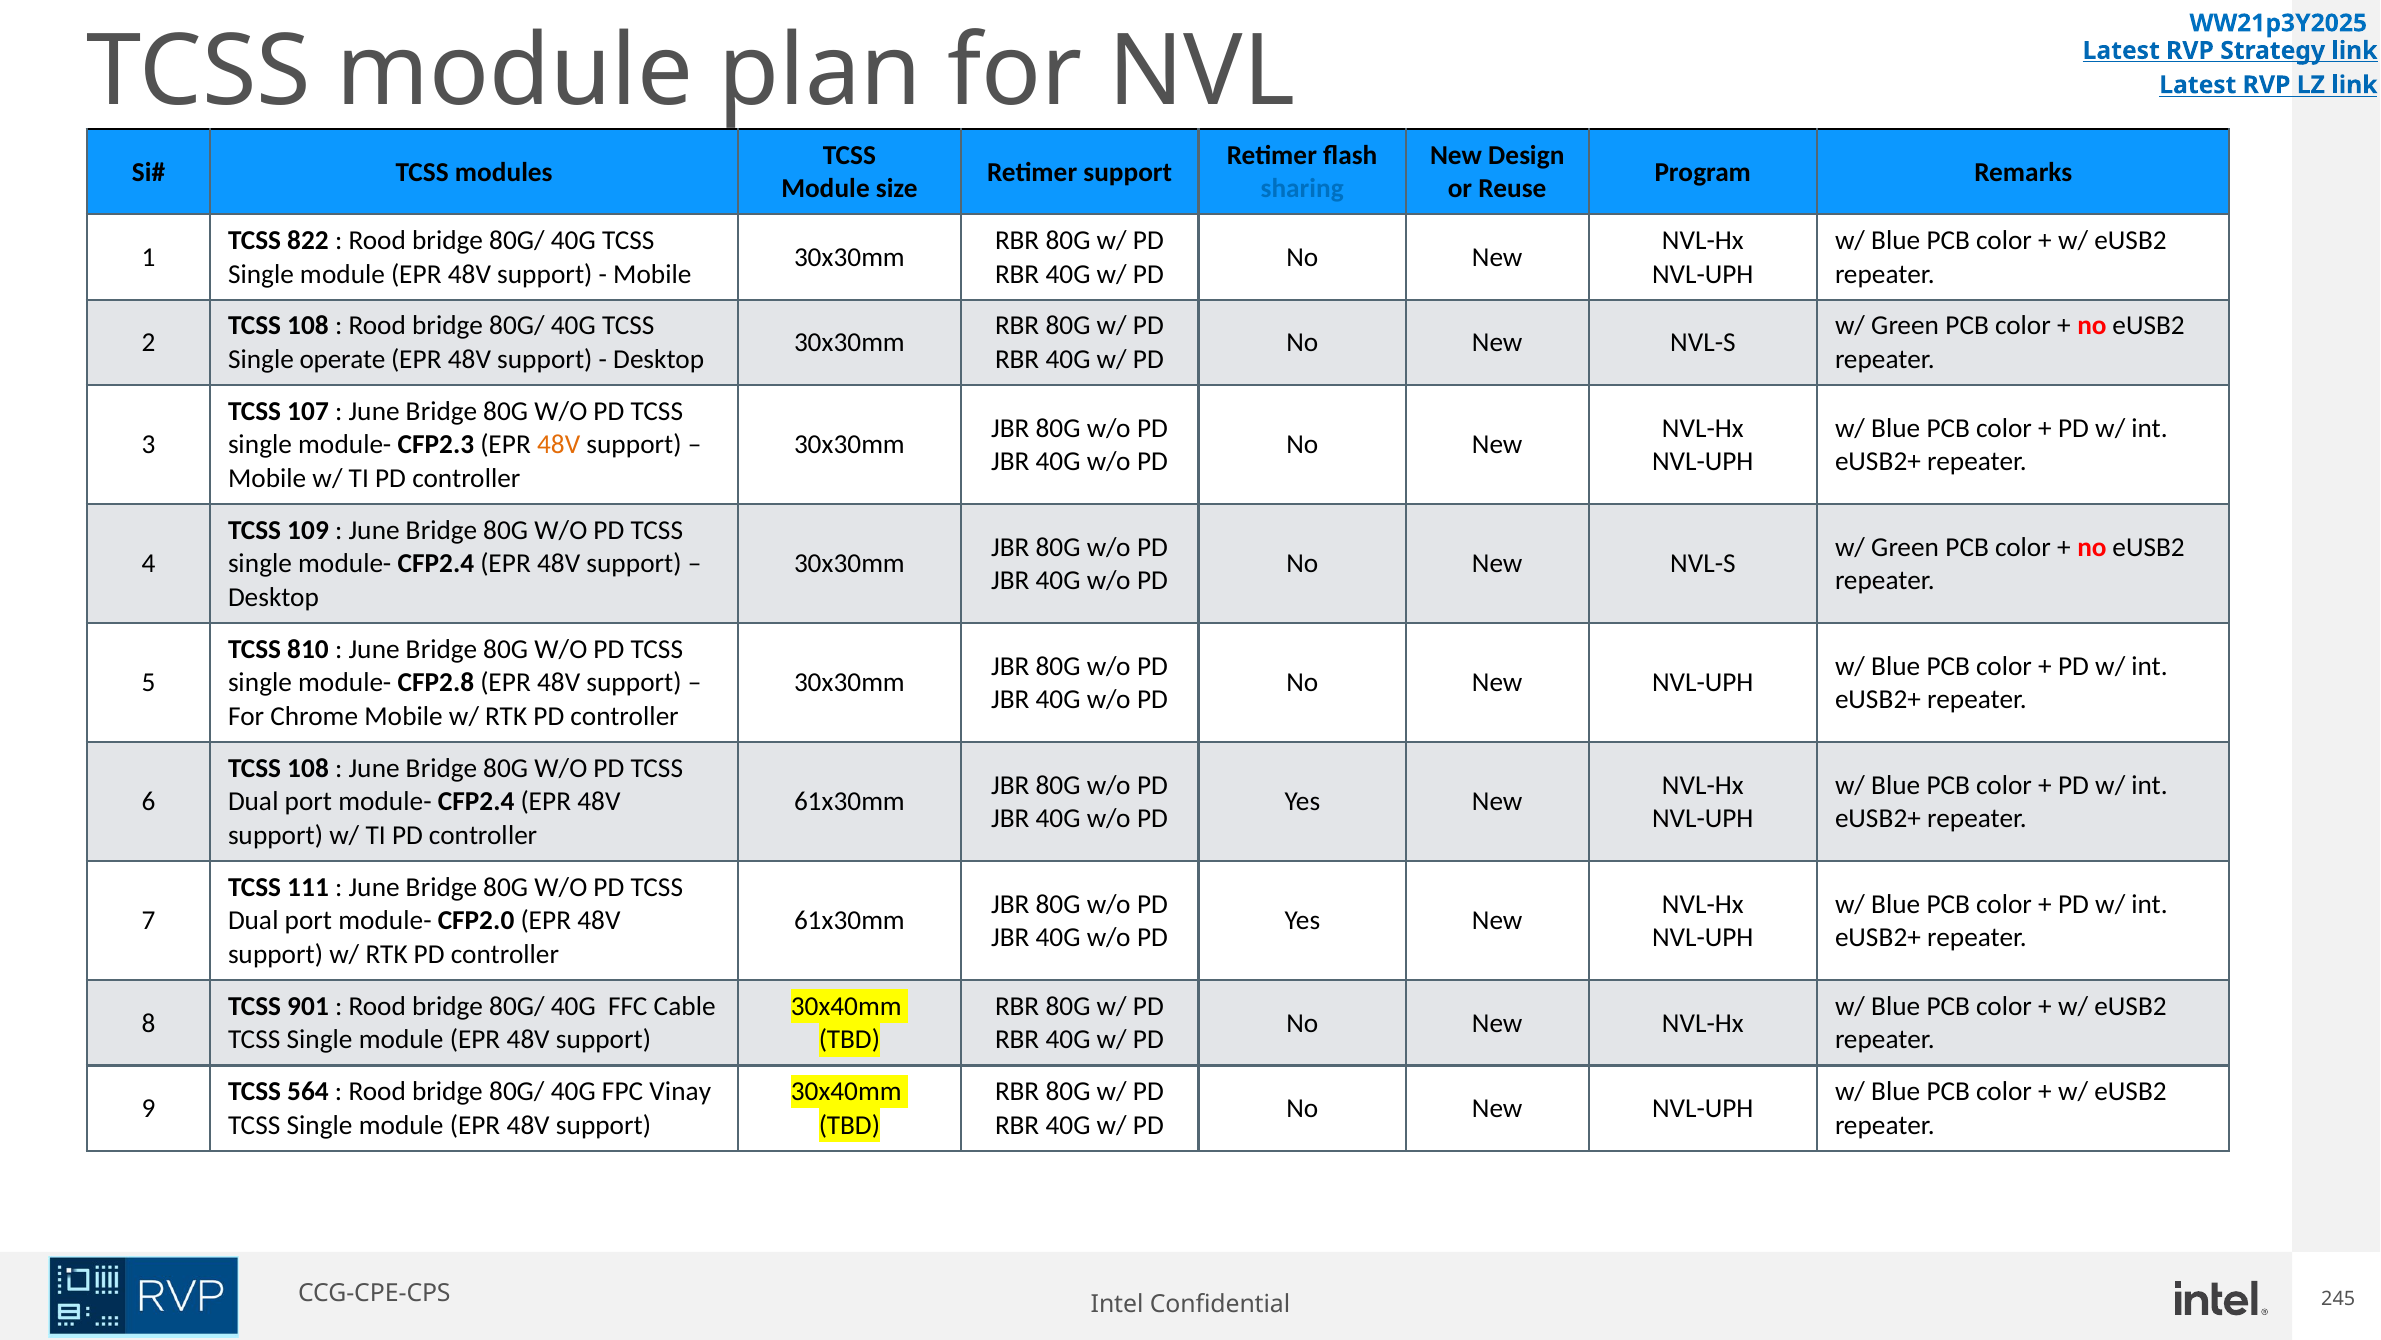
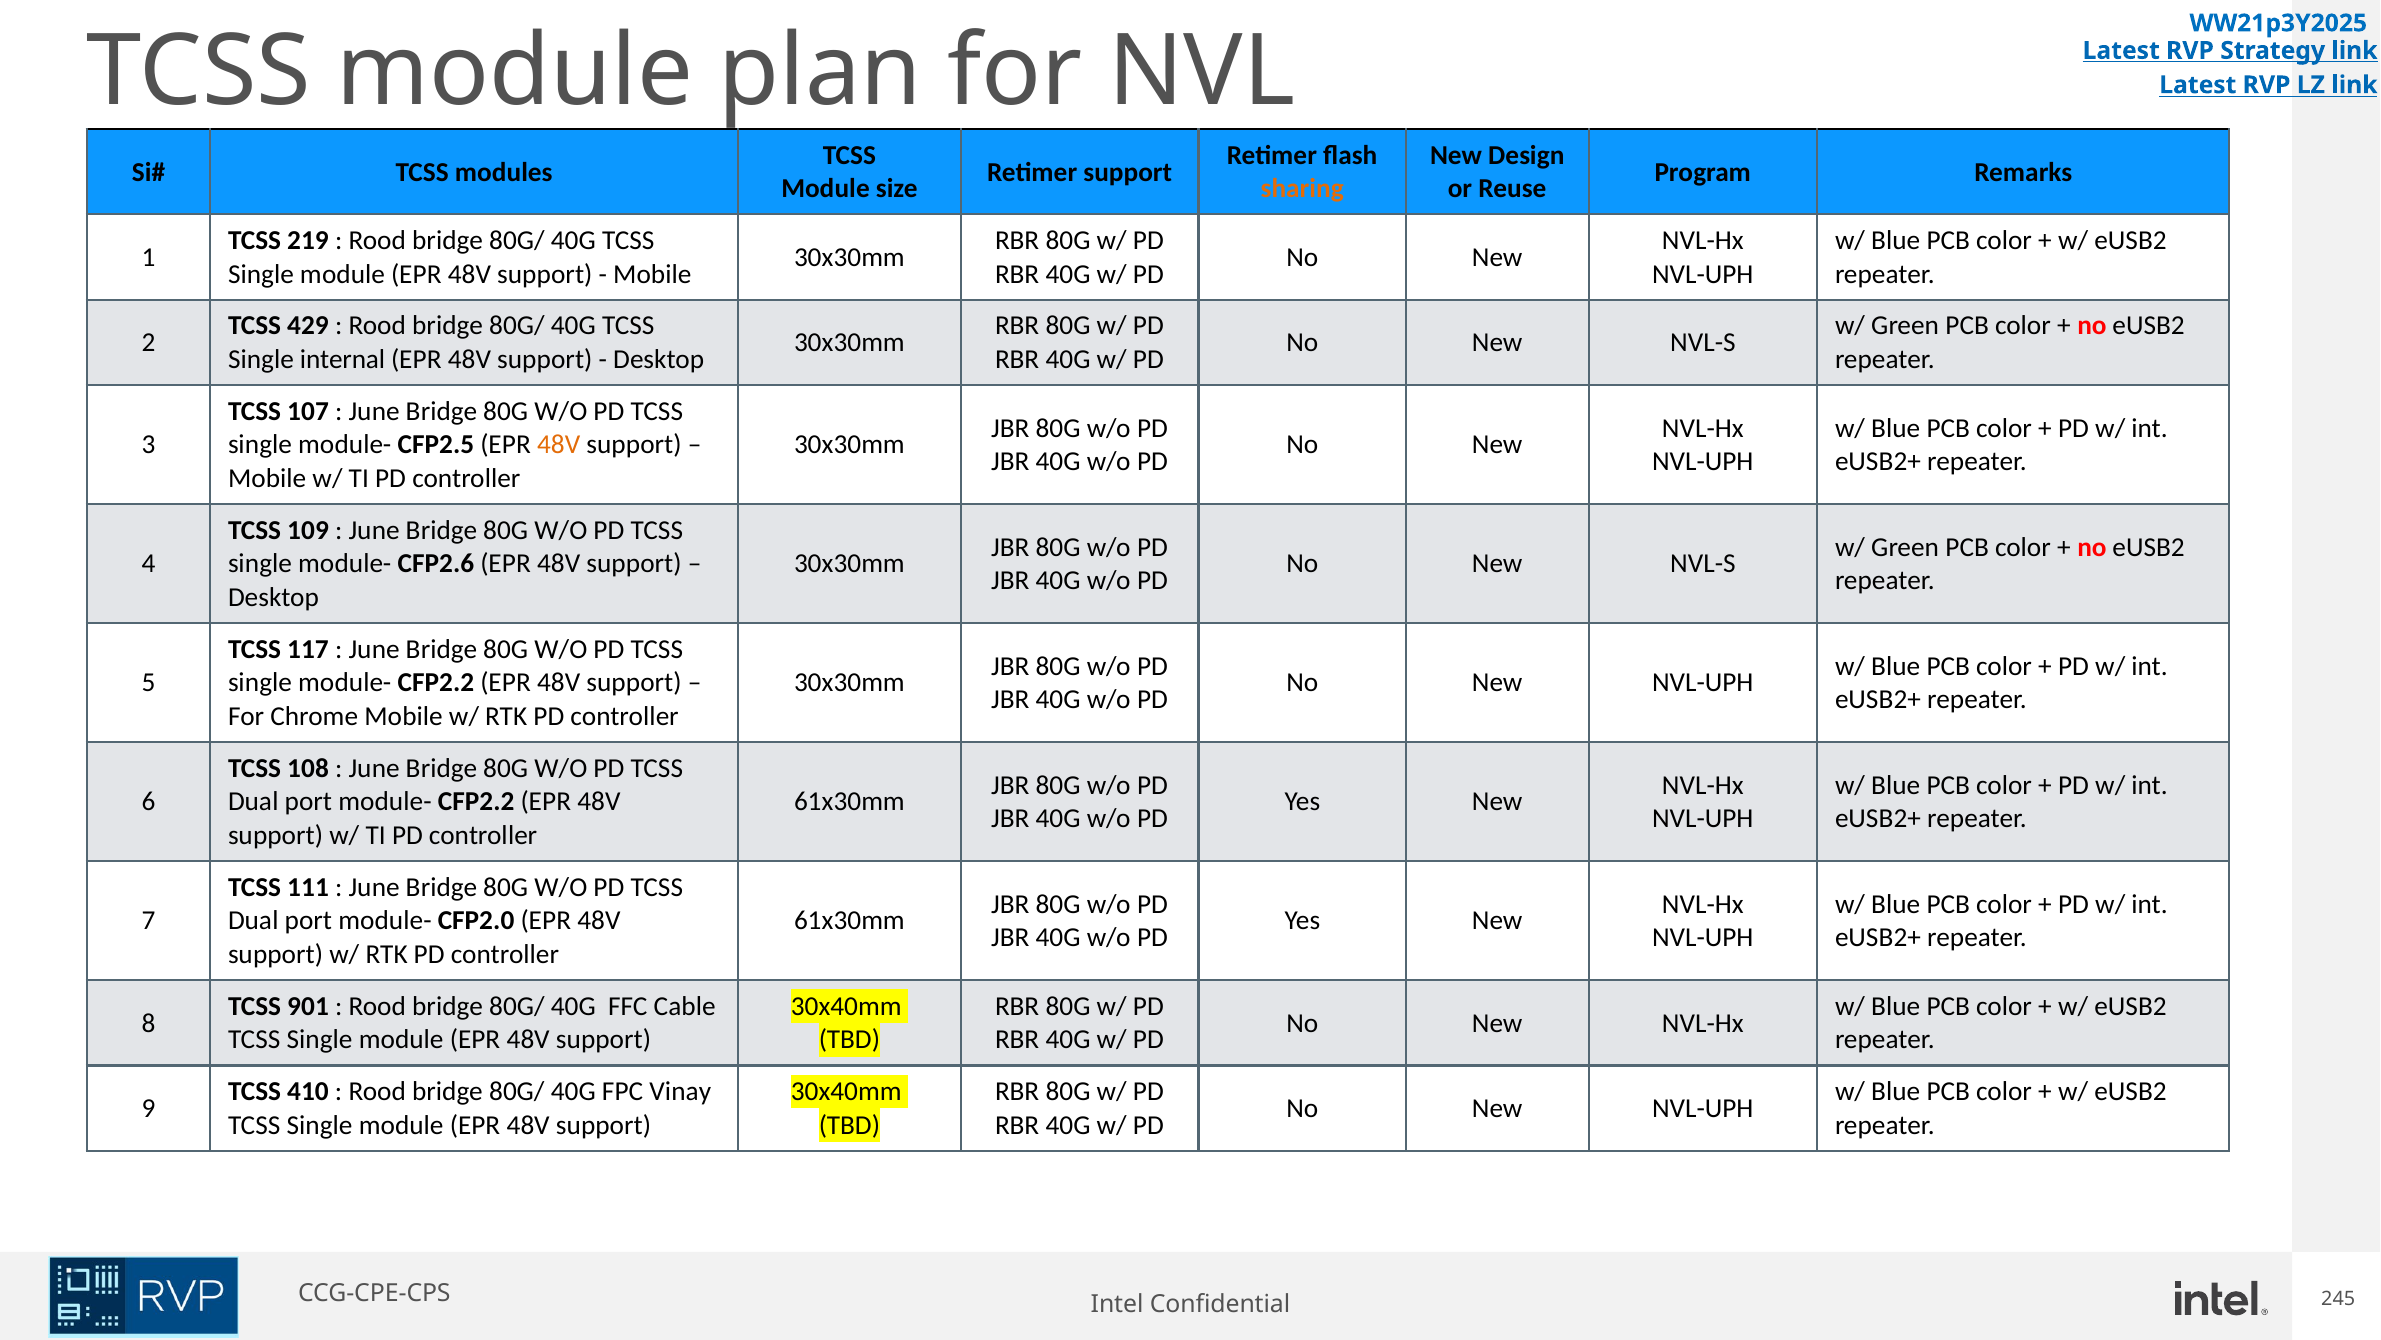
sharing colour: blue -> orange (1302, 189)
822: 822 -> 219 (308, 240)
108: 108 -> 429 (308, 326)
operate: operate -> internal (343, 359)
CFP2.3: CFP2.3 -> CFP2.5 (436, 445)
single module- CFP2.4: CFP2.4 -> CFP2.6 (436, 564)
810: 810 -> 117 (308, 649)
single module- CFP2.8: CFP2.8 -> CFP2.2 (436, 683)
port module- CFP2.4: CFP2.4 -> CFP2.2 (476, 802)
564: 564 -> 410 (308, 1091)
